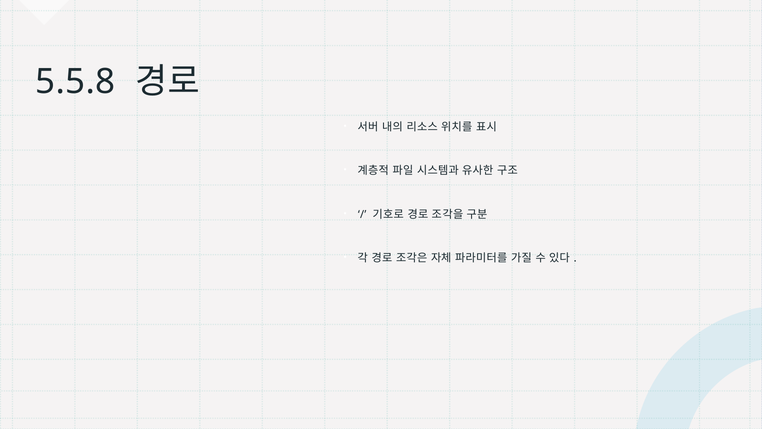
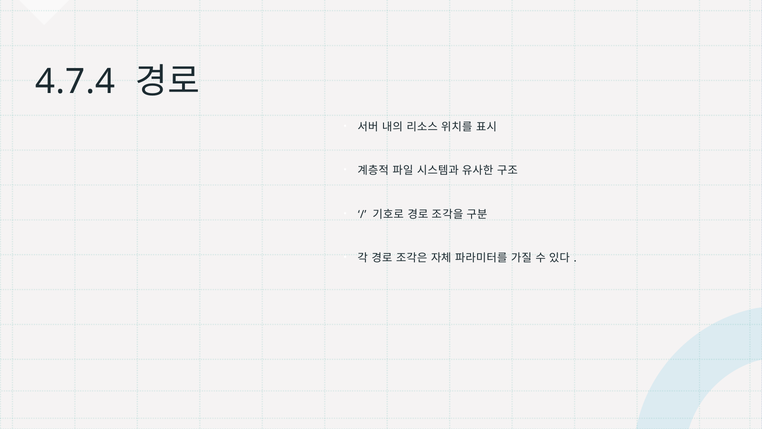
5.5.8: 5.5.8 -> 4.7.4 (75, 81)
